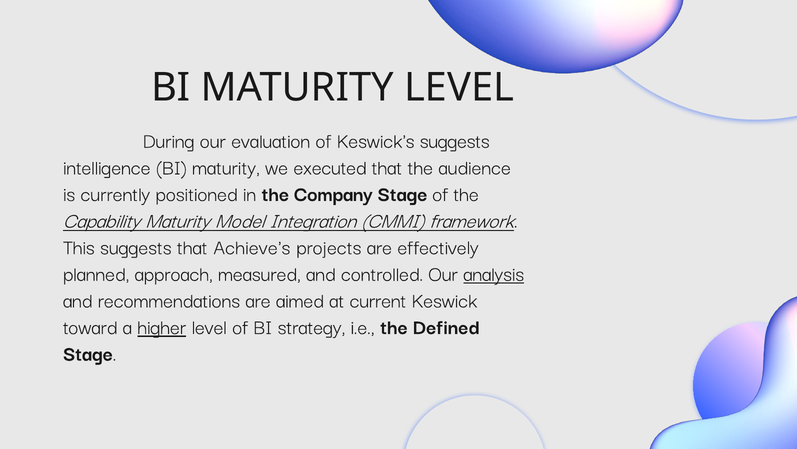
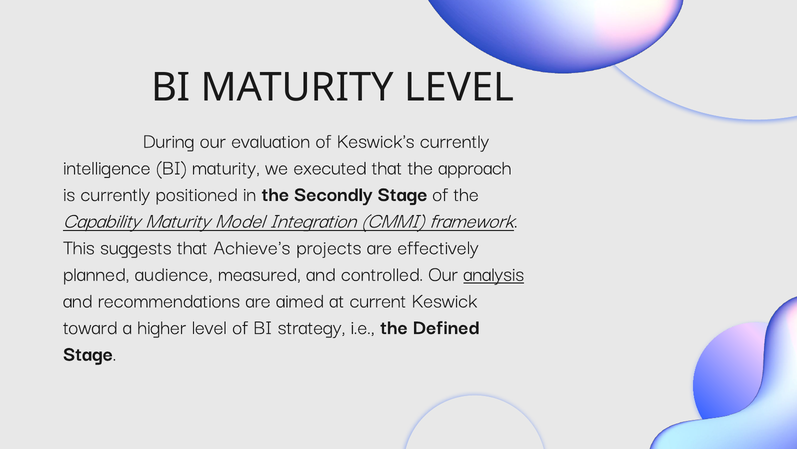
Keswick's suggests: suggests -> currently (455, 140)
audience: audience -> approach (475, 167)
Company: Company -> Secondly (333, 193)
approach: approach -> audience (174, 273)
higher underline: present -> none (162, 326)
